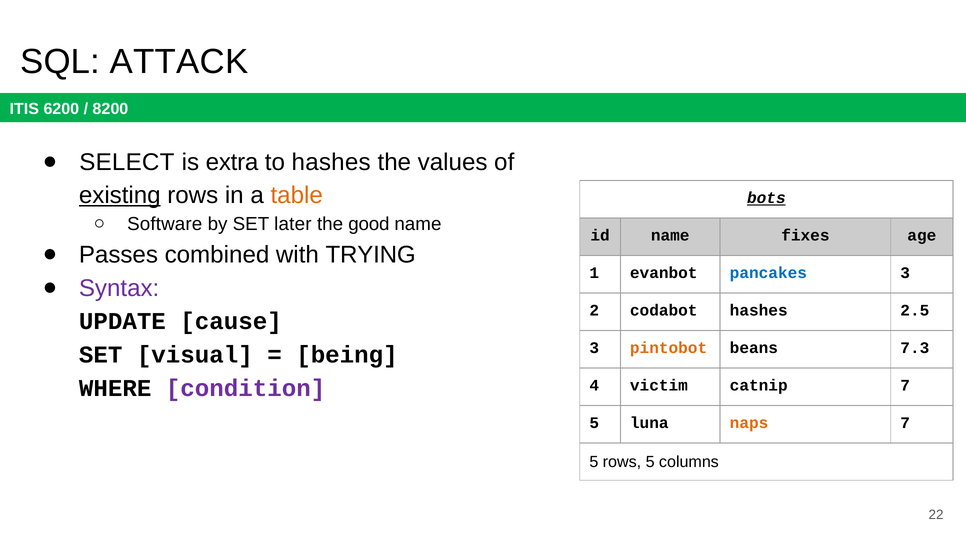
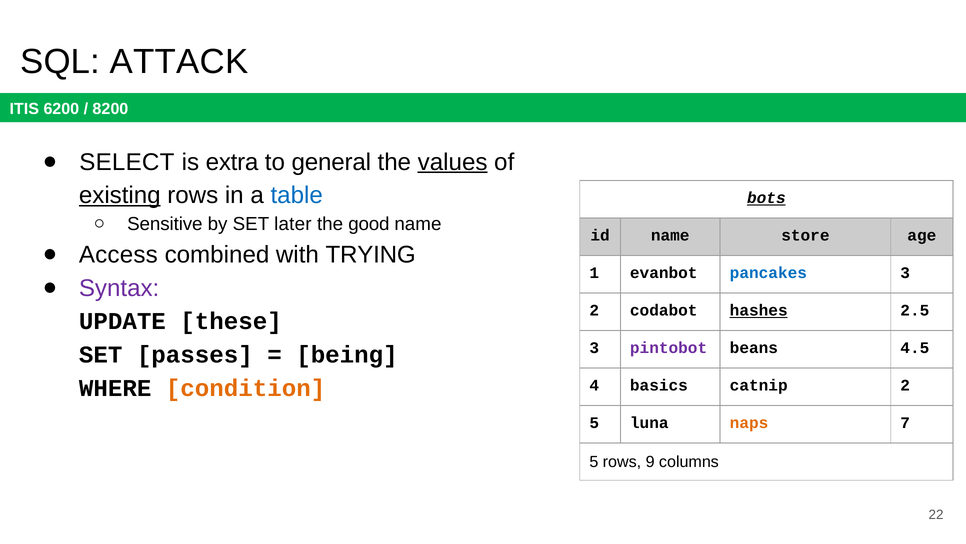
to hashes: hashes -> general (331, 162)
values underline: none -> present (453, 162)
table colour: orange -> blue (297, 195)
Software: Software -> Sensitive (165, 224)
fixes: fixes -> store (805, 235)
Passes: Passes -> Access (118, 254)
hashes underline: none -> present (759, 310)
cause: cause -> these (231, 321)
pintobot colour: orange -> purple (669, 348)
7.3: 7.3 -> 4.5 (915, 348)
visual: visual -> passes (195, 354)
condition colour: purple -> orange (246, 388)
victim: victim -> basics (659, 385)
catnip 7: 7 -> 2 (905, 385)
rows 5: 5 -> 9 (650, 461)
